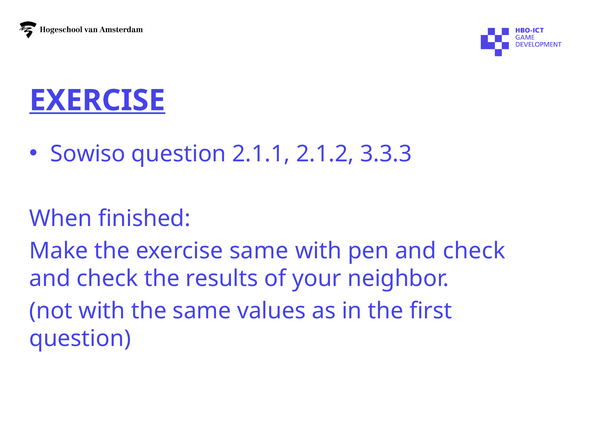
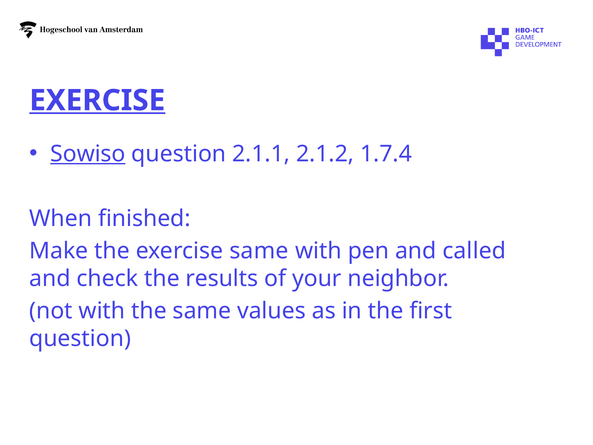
Sowiso underline: none -> present (88, 154)
3.3.3: 3.3.3 -> 1.7.4 (386, 154)
pen and check: check -> called (474, 251)
